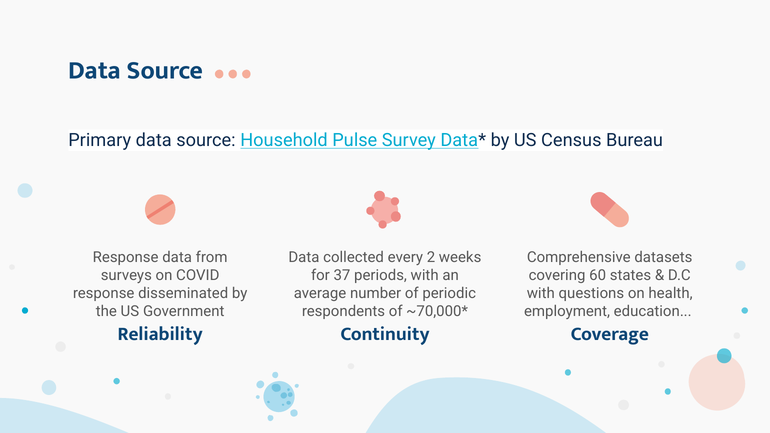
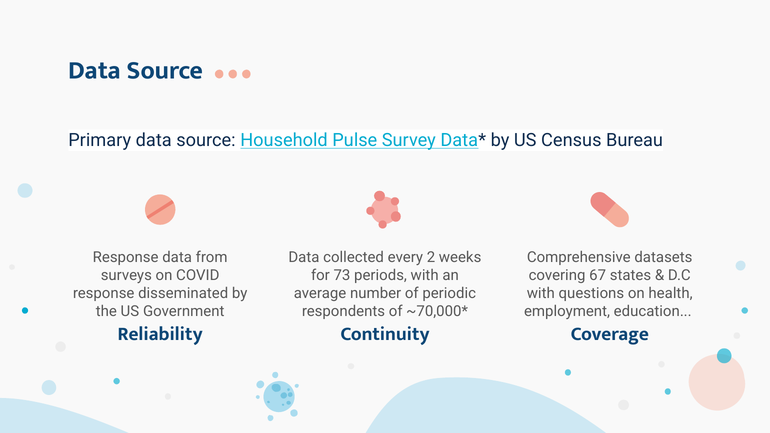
37: 37 -> 73 (342, 275)
60: 60 -> 67 (598, 275)
